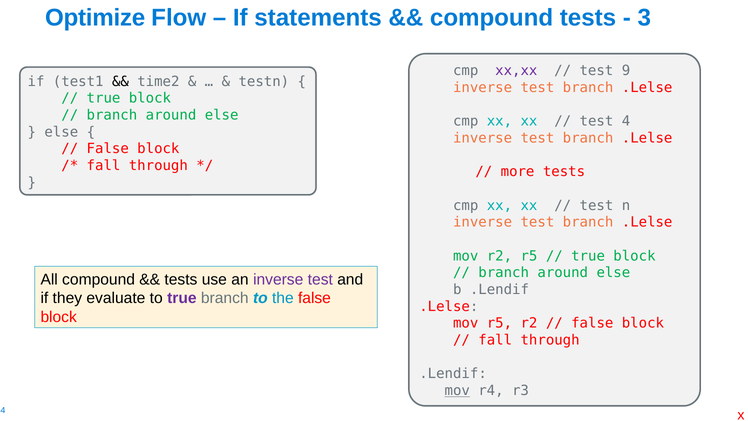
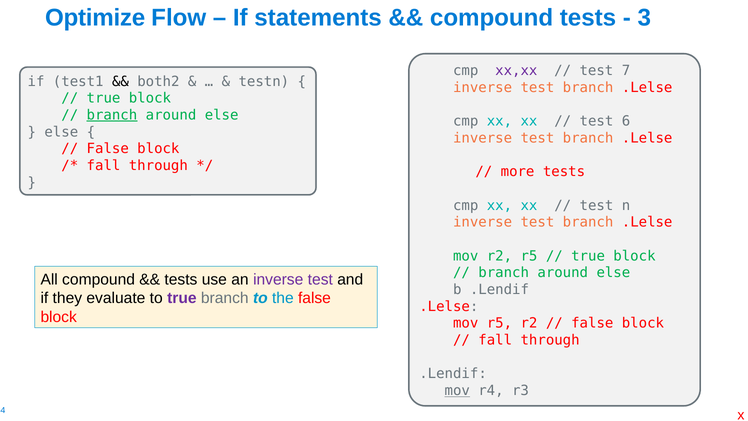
9: 9 -> 7 (626, 71)
time2: time2 -> both2 (158, 81)
branch underline: none -> present (112, 115)
4: 4 -> 6 (626, 121)
